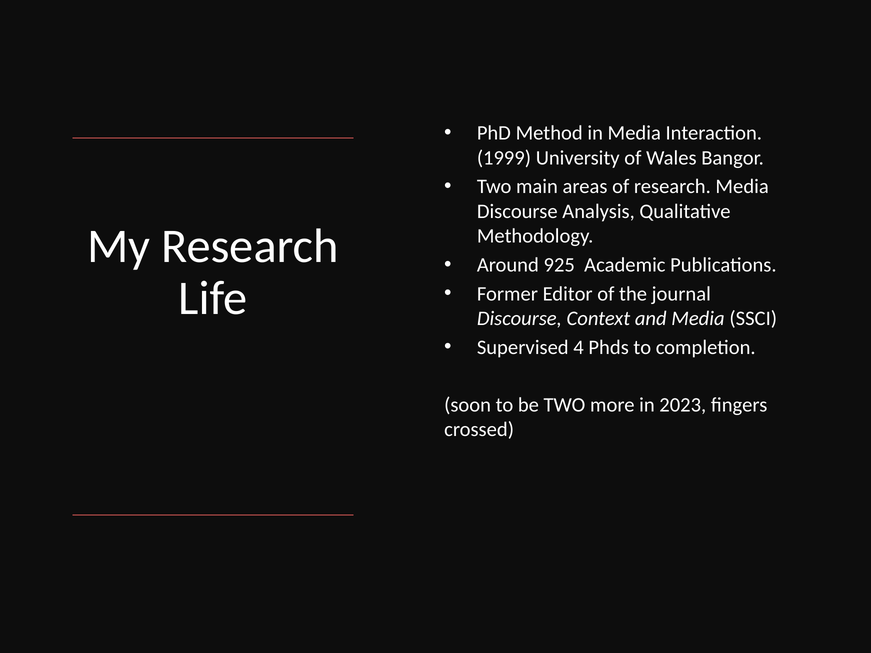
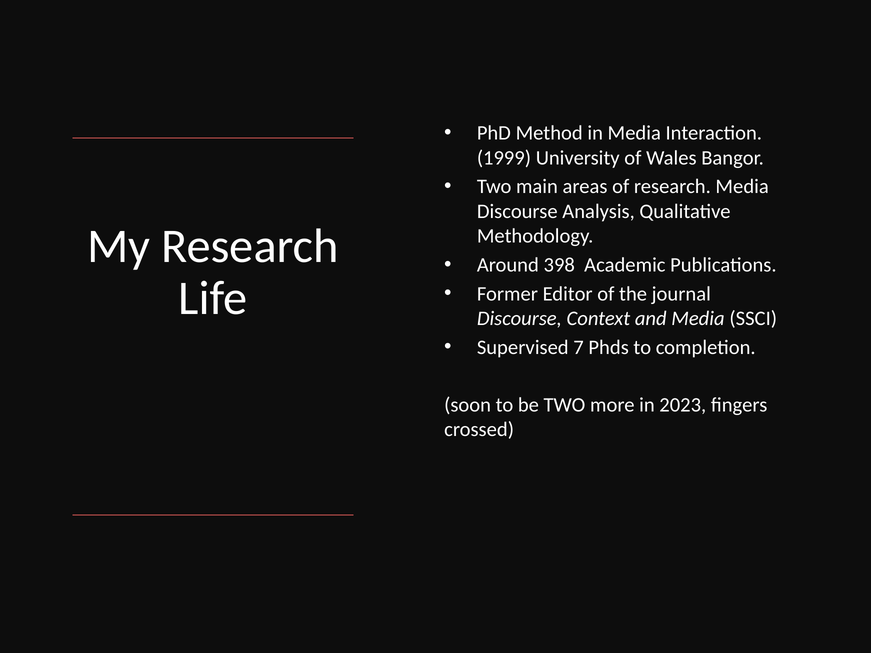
925: 925 -> 398 (559, 265)
4: 4 -> 7 (579, 347)
